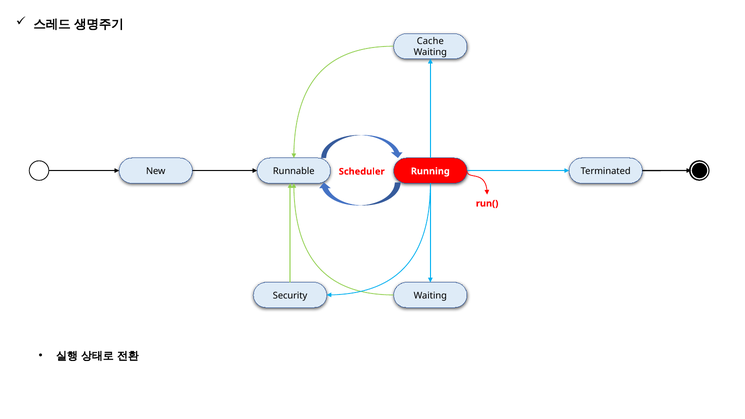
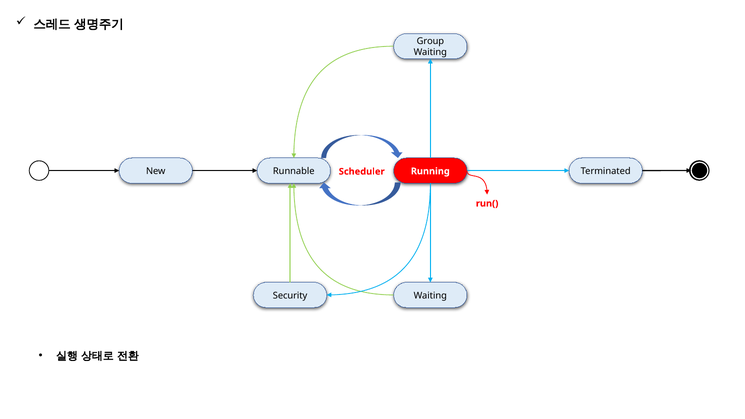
Cache: Cache -> Group (430, 41)
